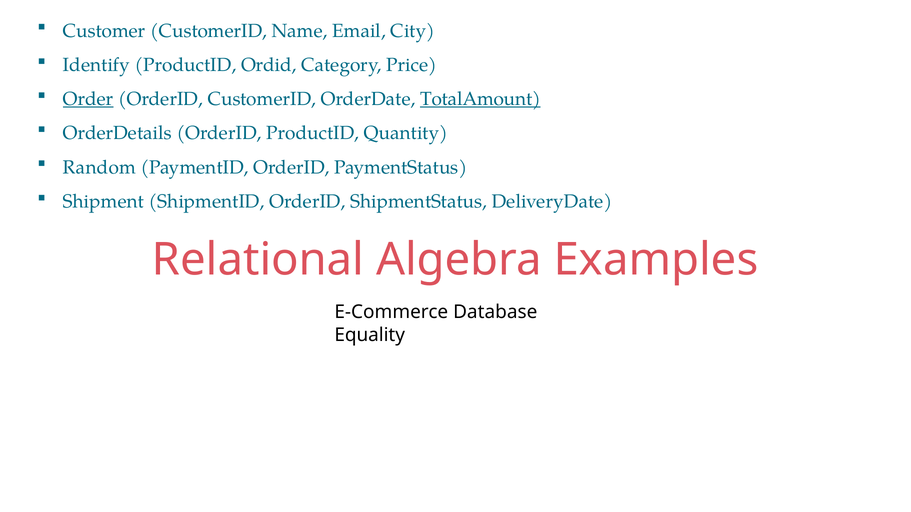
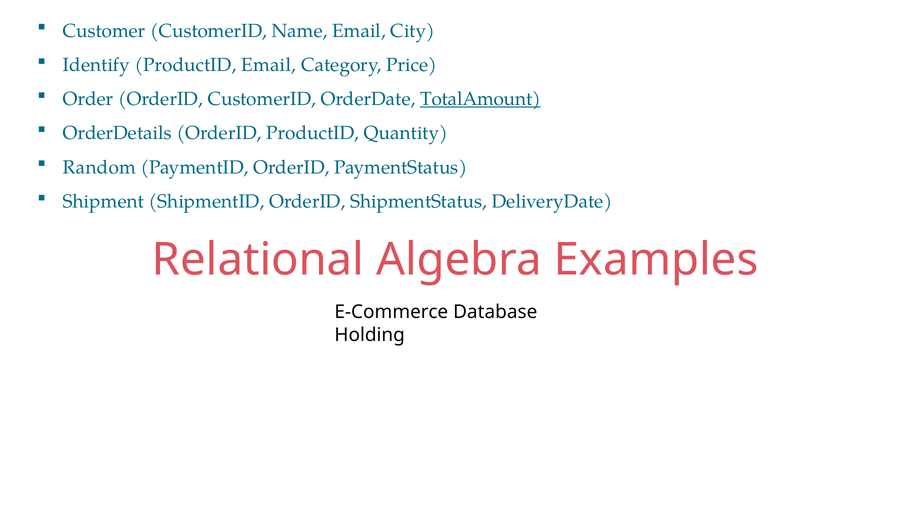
ProductID Ordid: Ordid -> Email (269, 65)
Order underline: present -> none (88, 99)
Equality: Equality -> Holding (370, 335)
